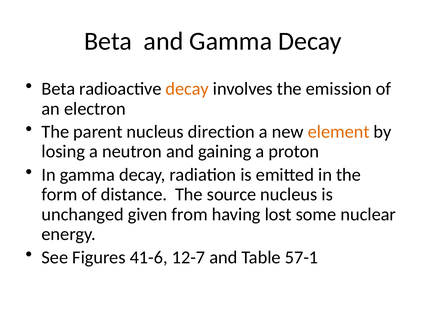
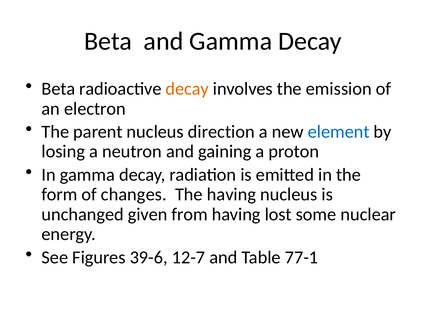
element colour: orange -> blue (339, 132)
distance: distance -> changes (134, 195)
The source: source -> having (232, 195)
41-6: 41-6 -> 39-6 (149, 258)
57-1: 57-1 -> 77-1 (302, 258)
